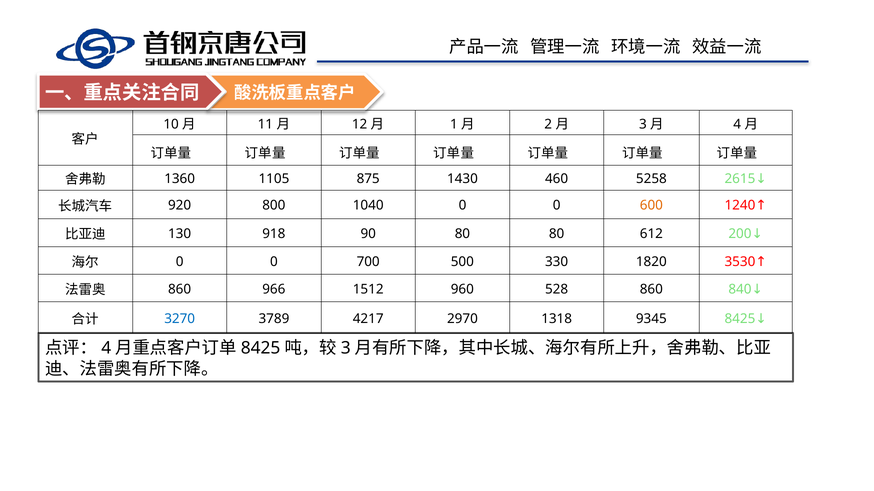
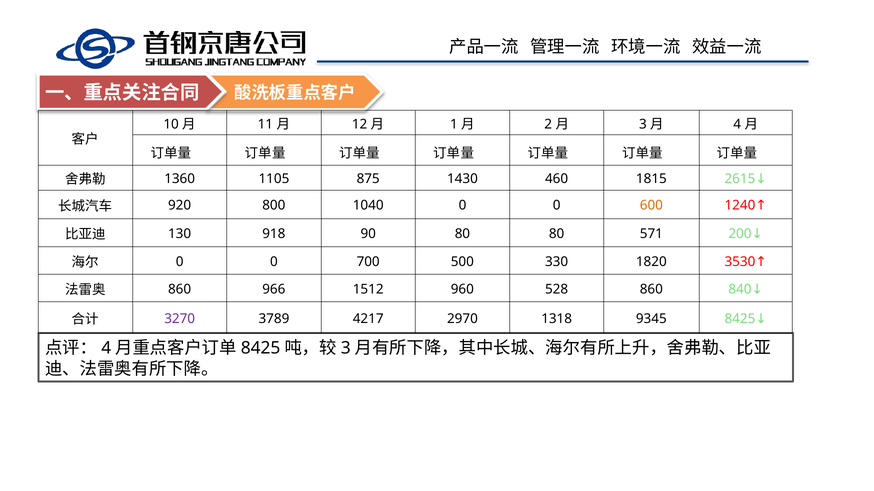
5258: 5258 -> 1815 (651, 179)
612: 612 -> 571 (651, 234)
3270 colour: blue -> purple (180, 319)
